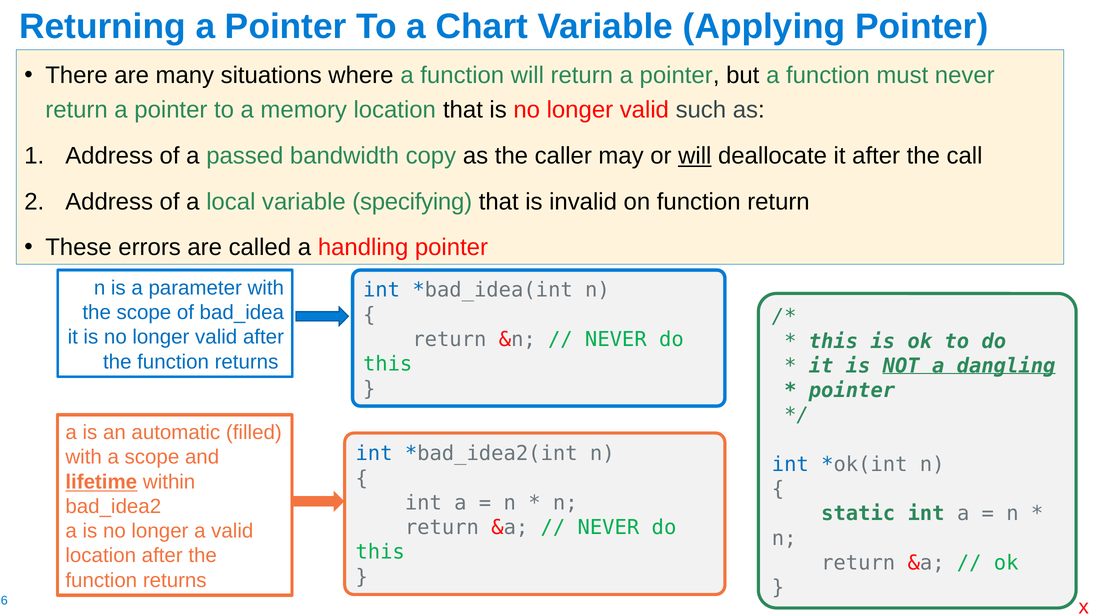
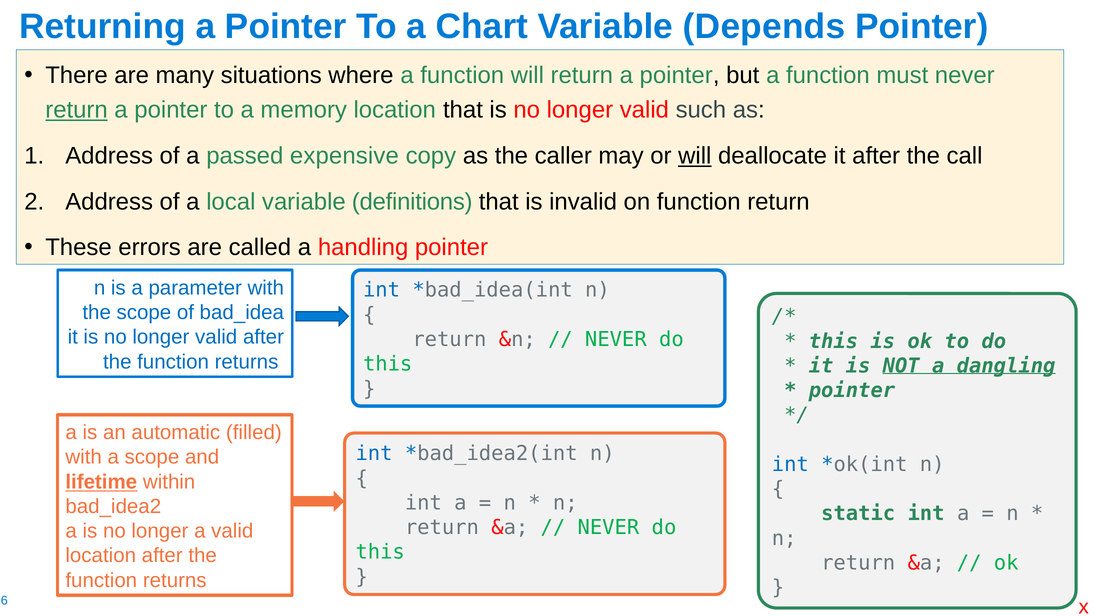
Applying: Applying -> Depends (764, 26)
return underline: none -> present (77, 110)
bandwidth: bandwidth -> expensive (344, 156)
specifying: specifying -> definitions (412, 201)
